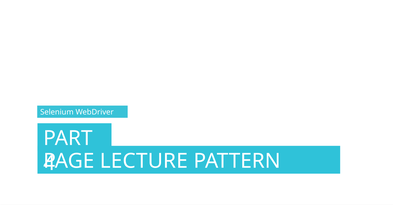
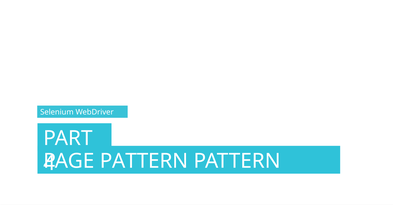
LECTURE: LECTURE -> PATTERN (144, 161)
